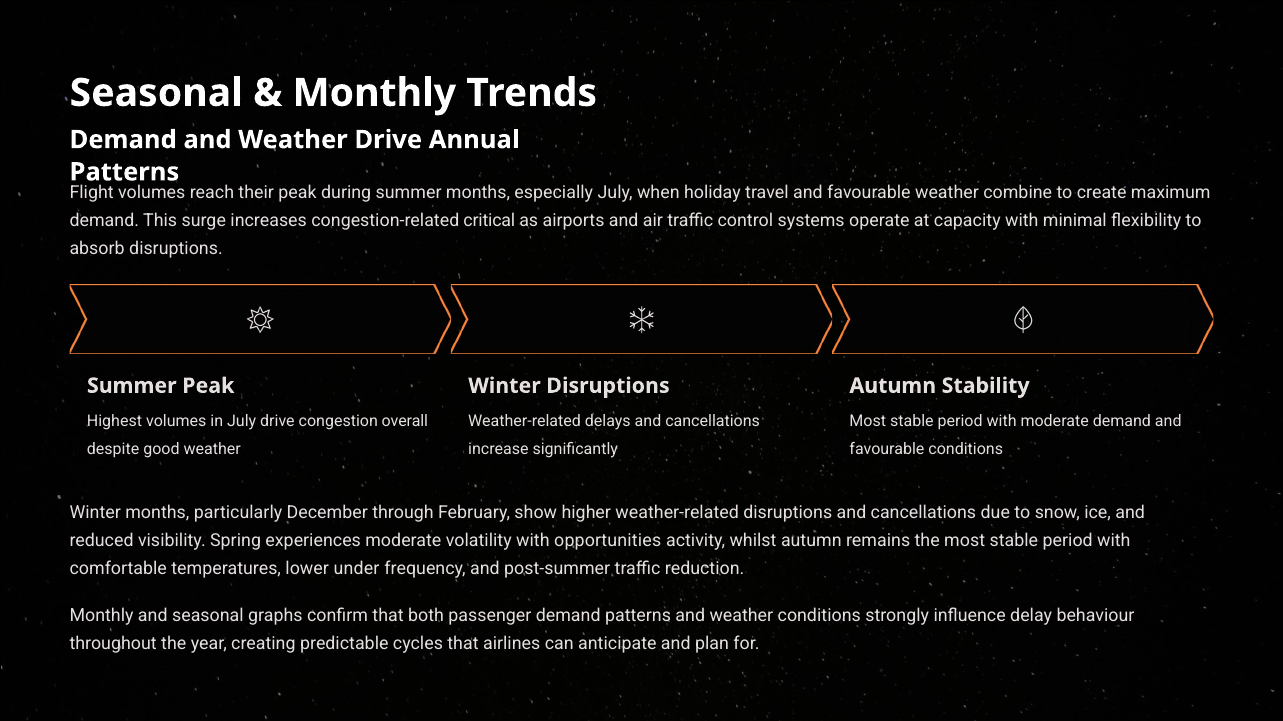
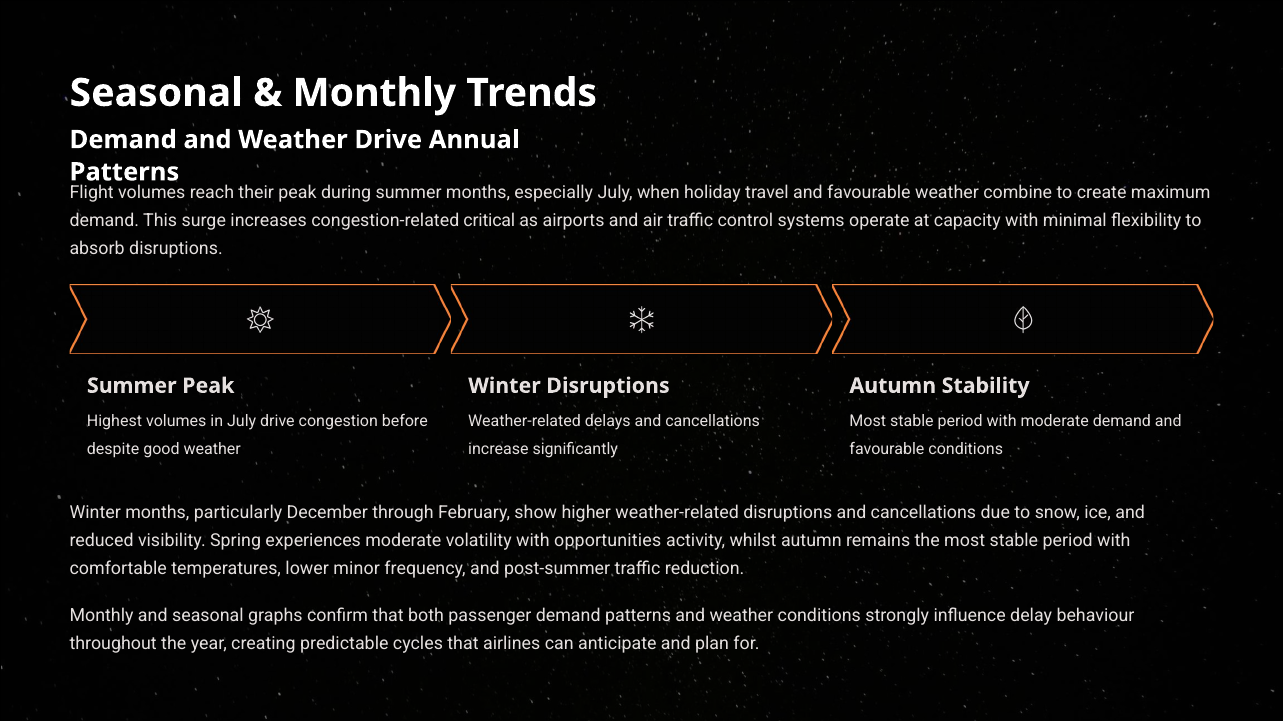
overall: overall -> before (405, 422)
under: under -> minor (357, 569)
